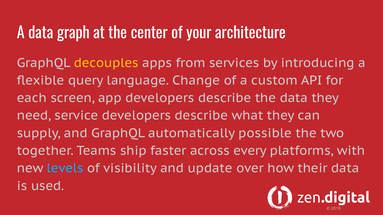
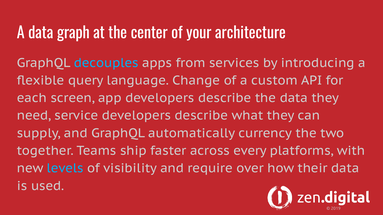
decouples colour: yellow -> light blue (106, 63)
possible: possible -> currency (265, 133)
update: update -> require (210, 169)
